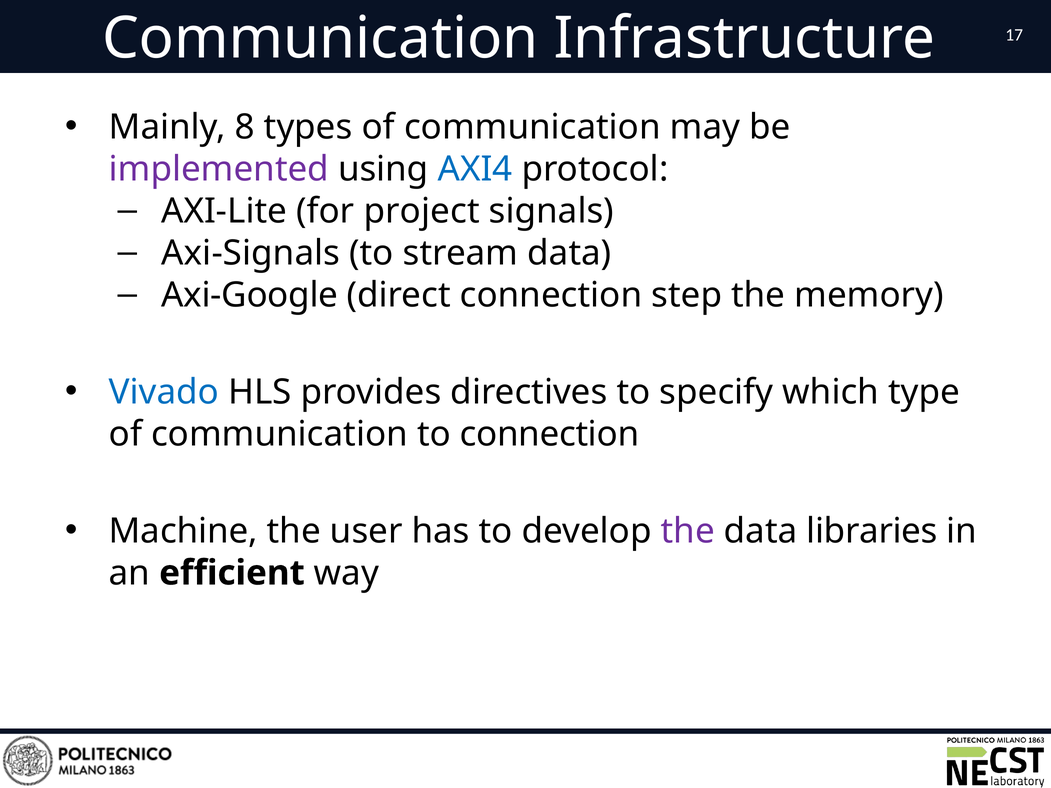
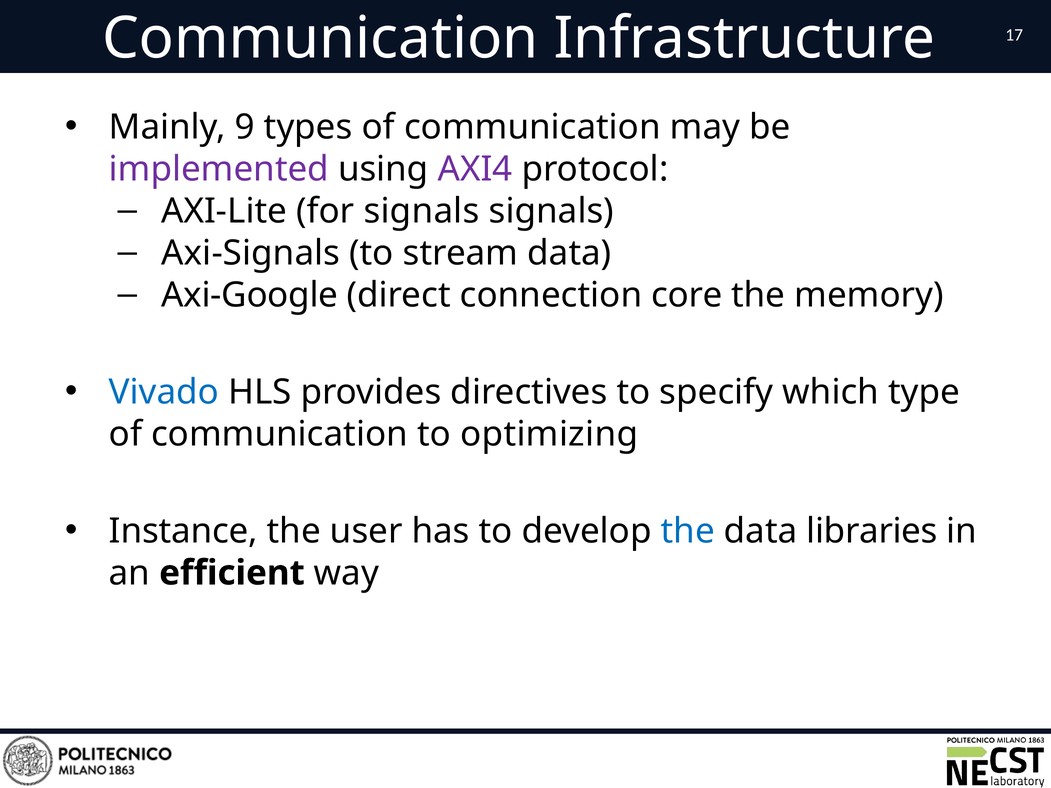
8: 8 -> 9 (245, 127)
AXI4 colour: blue -> purple (475, 169)
for project: project -> signals (422, 211)
step: step -> core (687, 295)
to connection: connection -> optimizing (549, 434)
Machine: Machine -> Instance (183, 531)
the colour: purple -> blue (688, 531)
